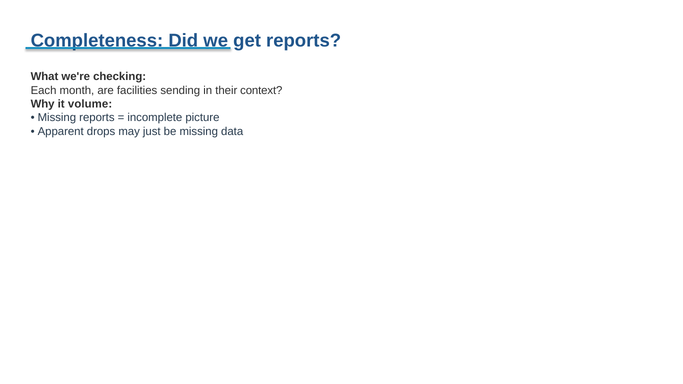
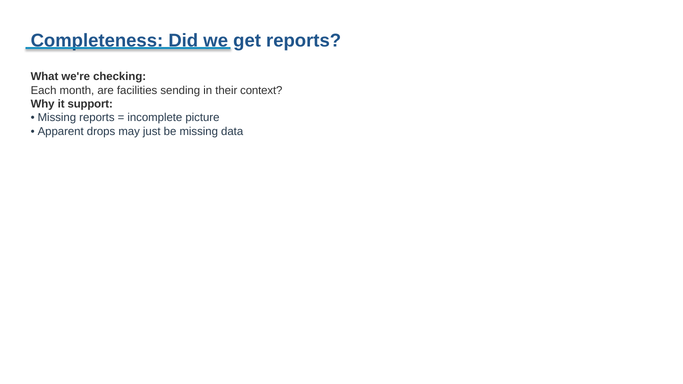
volume: volume -> support (90, 104)
